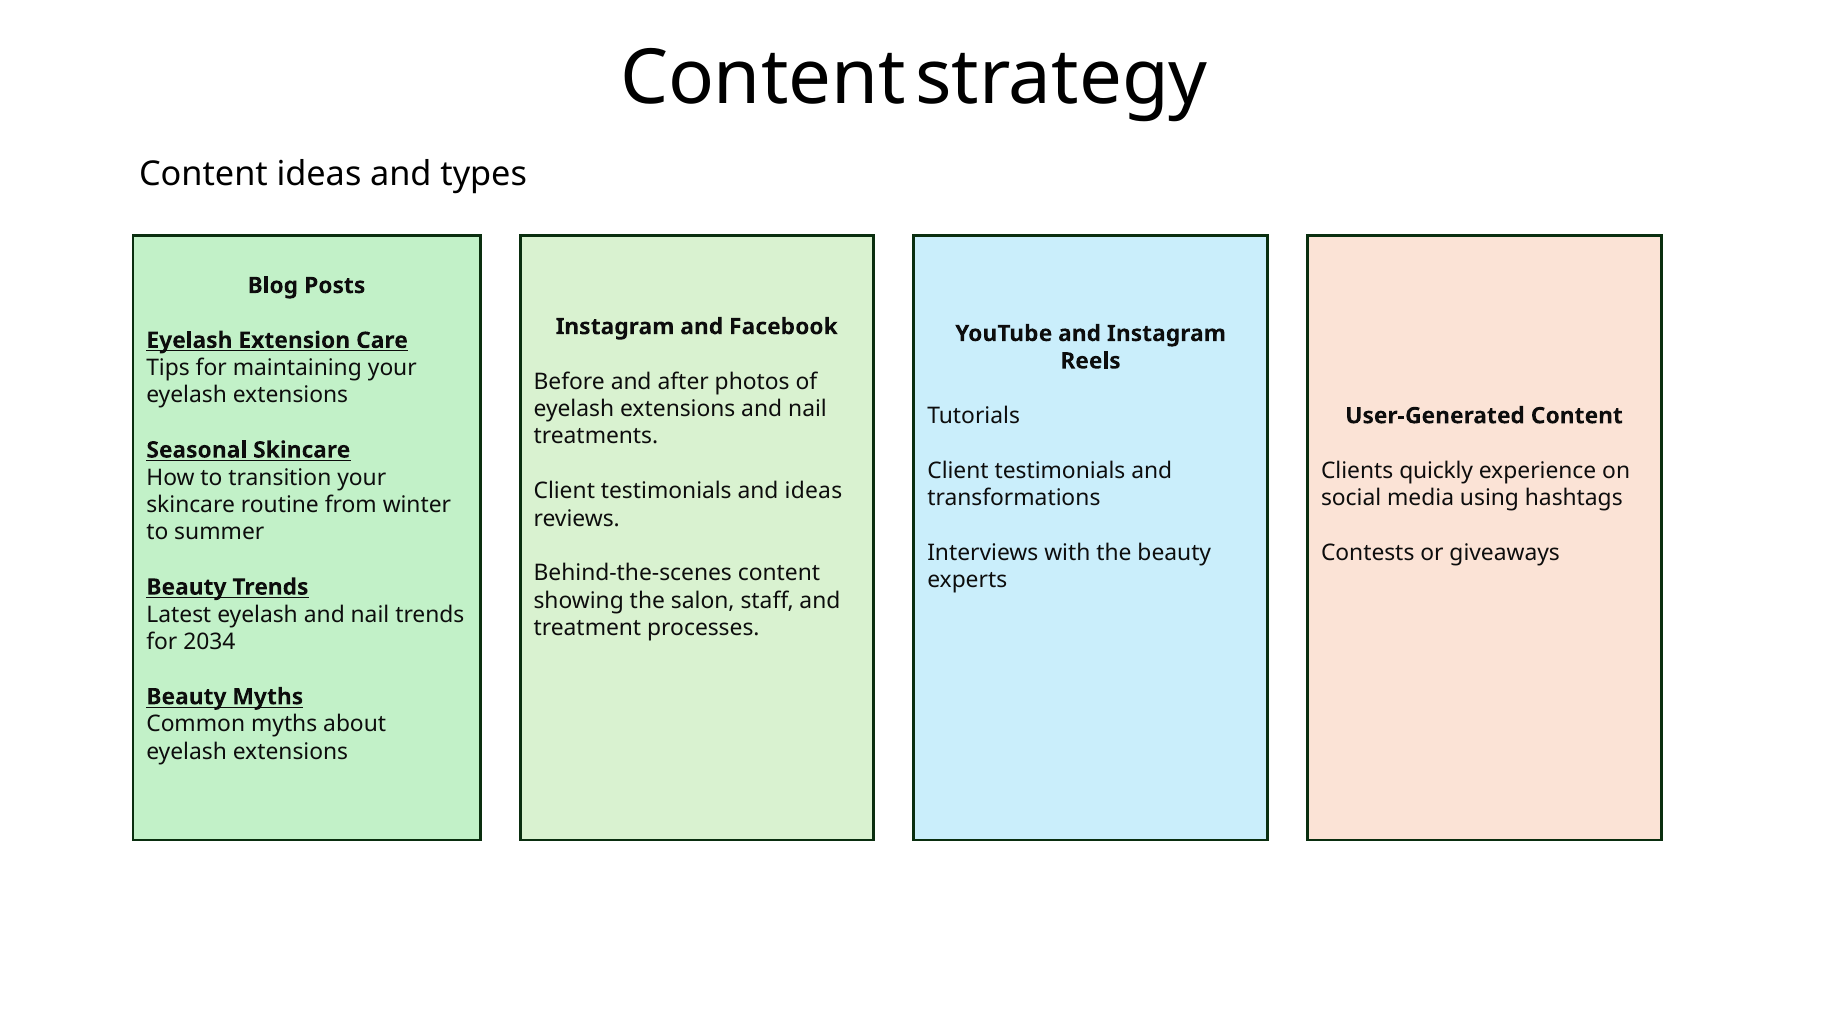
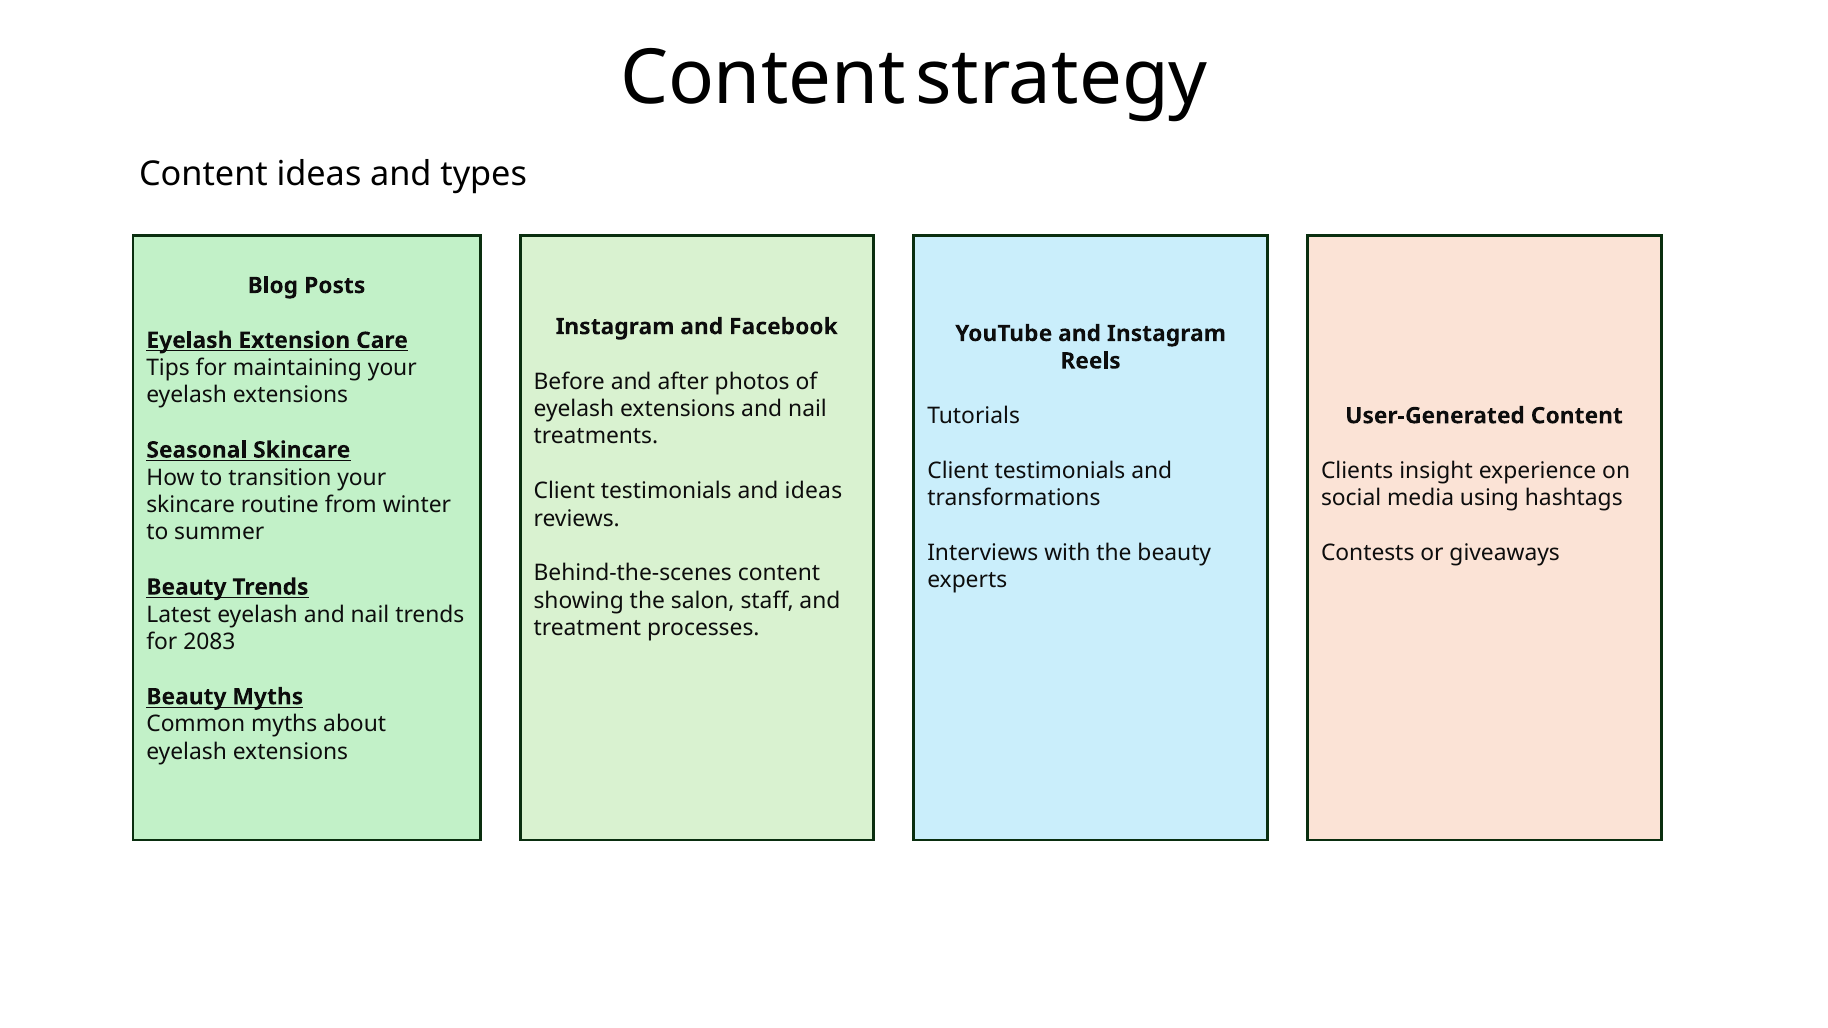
quickly: quickly -> insight (1436, 471)
2034: 2034 -> 2083 (209, 642)
